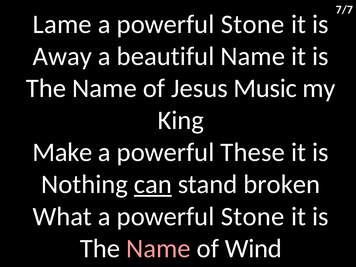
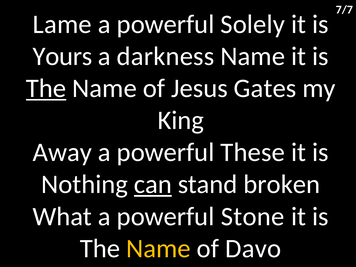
Stone: Stone -> Solely (253, 24)
Away: Away -> Yours (62, 56)
beautiful: beautiful -> darkness (165, 56)
The underline: none -> present (46, 88)
Music: Music -> Gates (265, 88)
Make: Make -> Away (62, 152)
Name colour: pink -> yellow (158, 248)
Wind: Wind -> Davo (253, 248)
